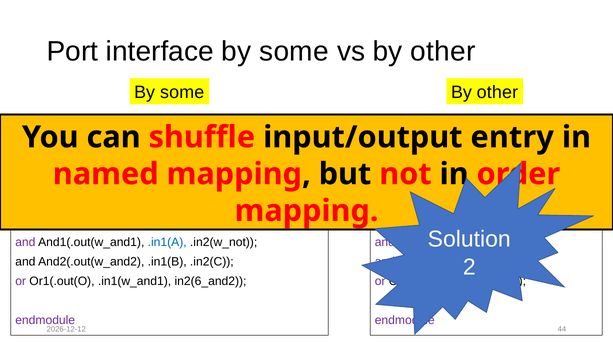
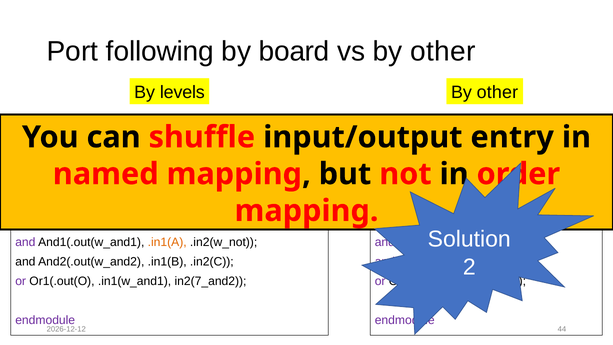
interface: interface -> following (160, 51)
some: some -> board (294, 51)
some: some -> levels (182, 92)
.in1(A colour: blue -> orange (167, 242)
in2(6_and2: in2(6_and2 -> in2(7_and2 (210, 281)
